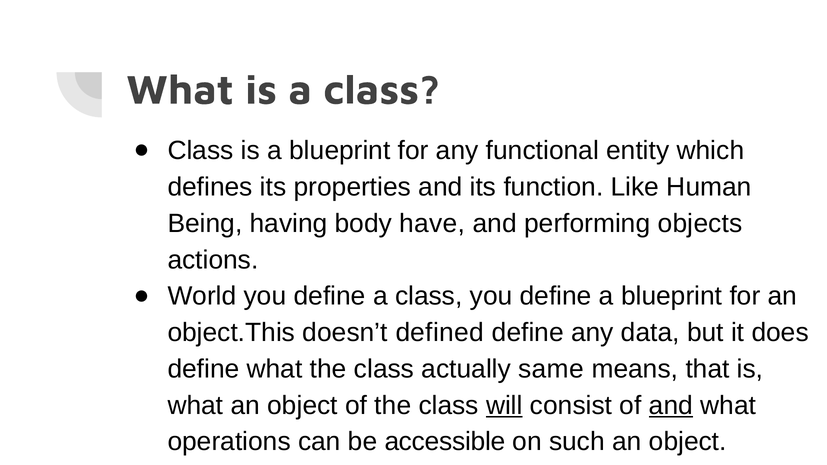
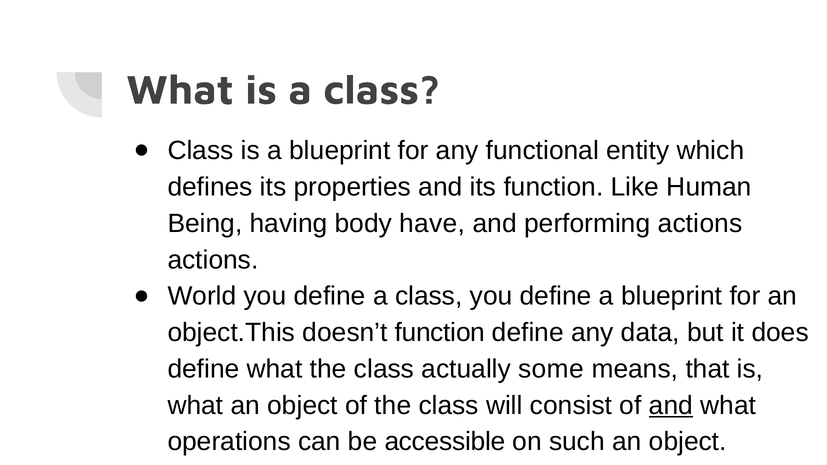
performing objects: objects -> actions (700, 224)
doesn’t defined: defined -> function (440, 333)
same: same -> some (551, 369)
will underline: present -> none (504, 406)
